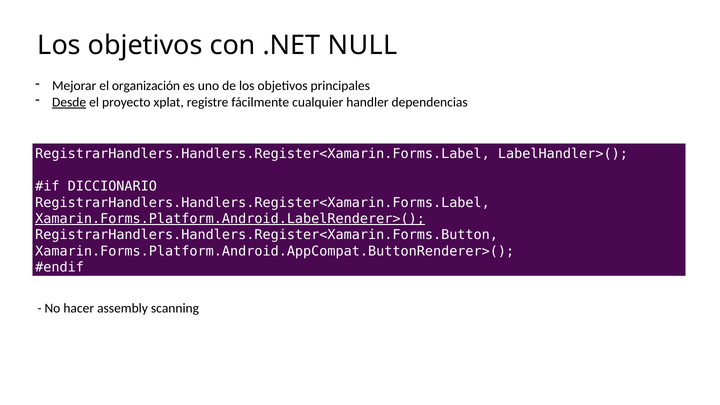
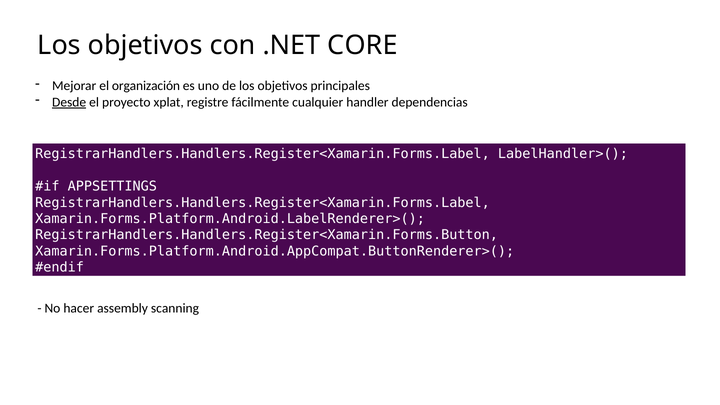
NULL: NULL -> CORE (363, 46)
DICCIONARIO: DICCIONARIO -> APPSETTINGS (112, 186)
Xamarin.Forms.Platform.Android.LabelRenderer>( underline: present -> none (230, 219)
